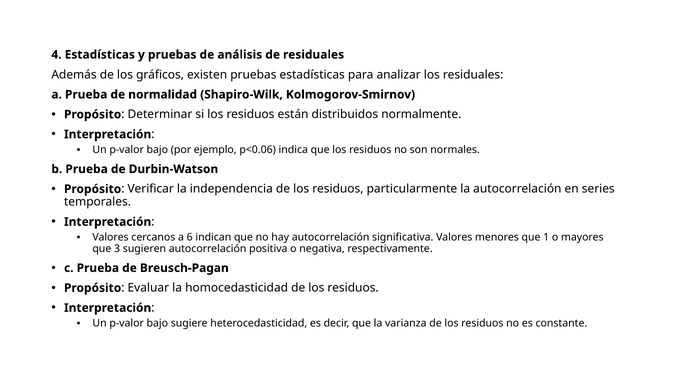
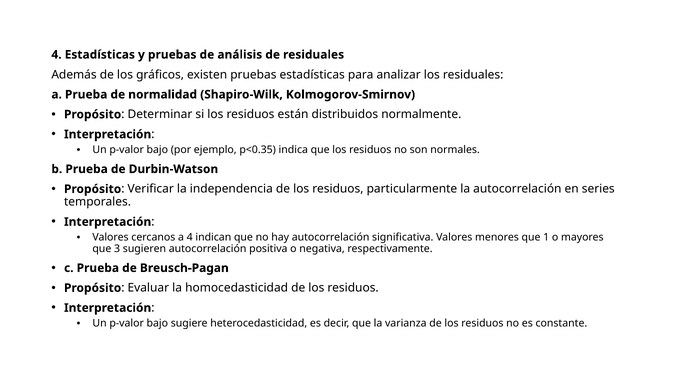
p<0.06: p<0.06 -> p<0.35 (258, 150)
a 6: 6 -> 4 (190, 238)
